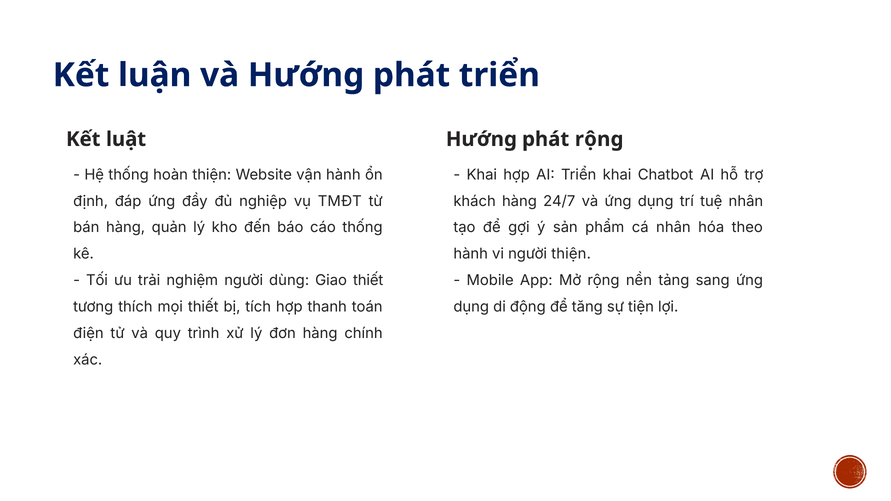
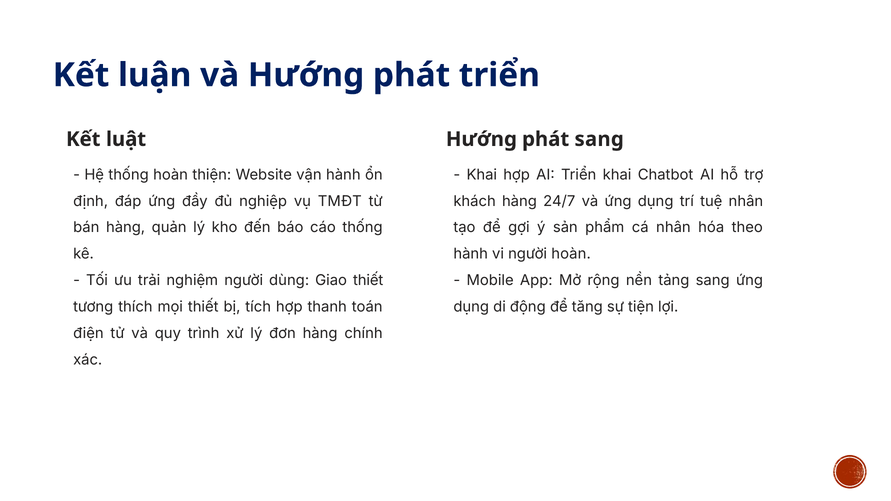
phát rộng: rộng -> sang (599, 139)
người thiện: thiện -> hoàn (571, 254)
